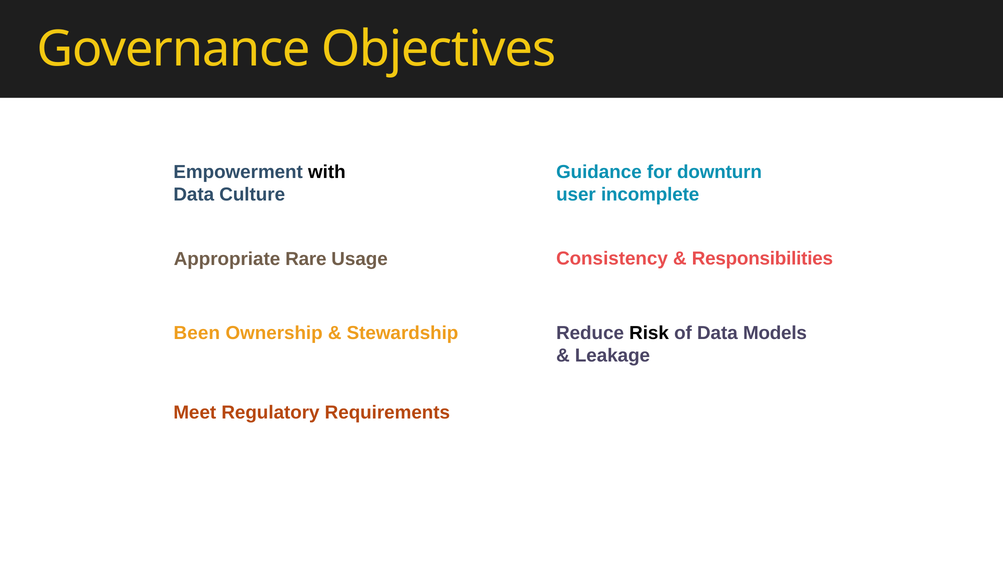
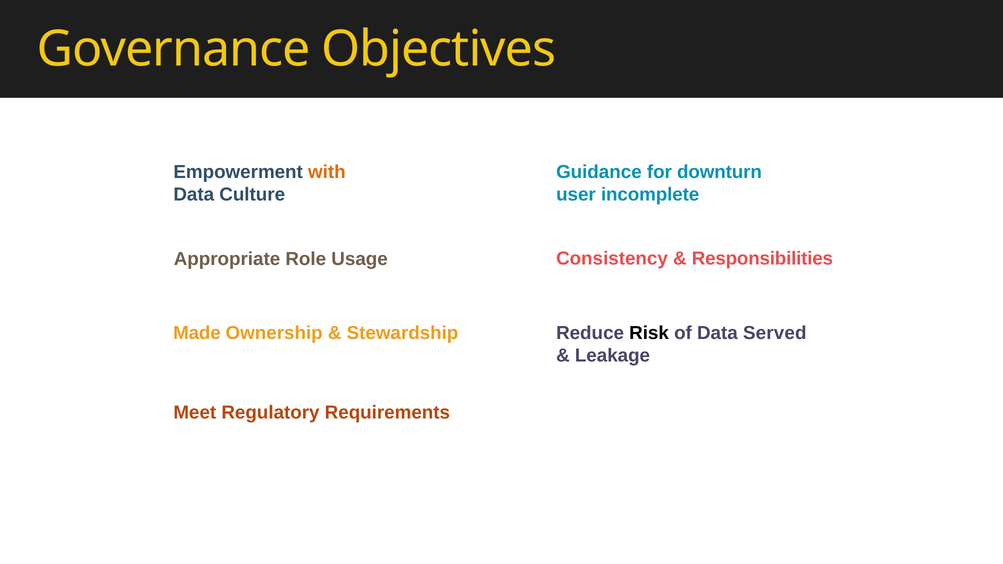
with colour: black -> orange (327, 172)
Rare: Rare -> Role (306, 259)
Been: Been -> Made (197, 333)
Models: Models -> Served (775, 333)
